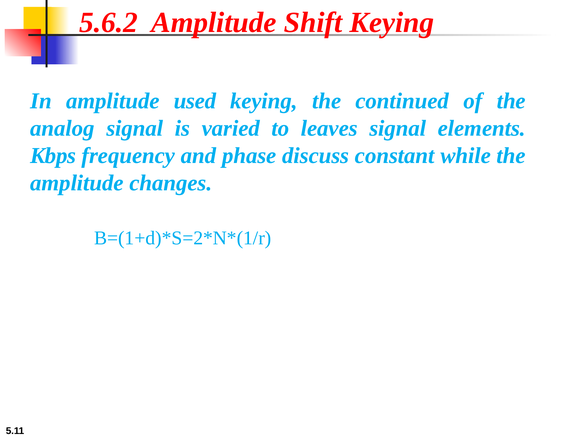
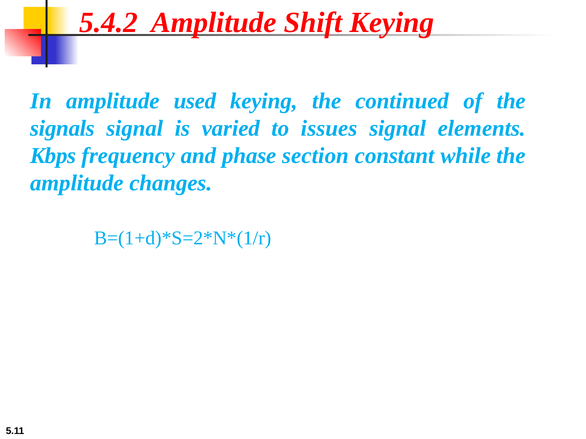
5.6.2: 5.6.2 -> 5.4.2 (108, 23)
analog: analog -> signals (63, 128)
leaves: leaves -> issues (329, 128)
discuss: discuss -> section (316, 156)
